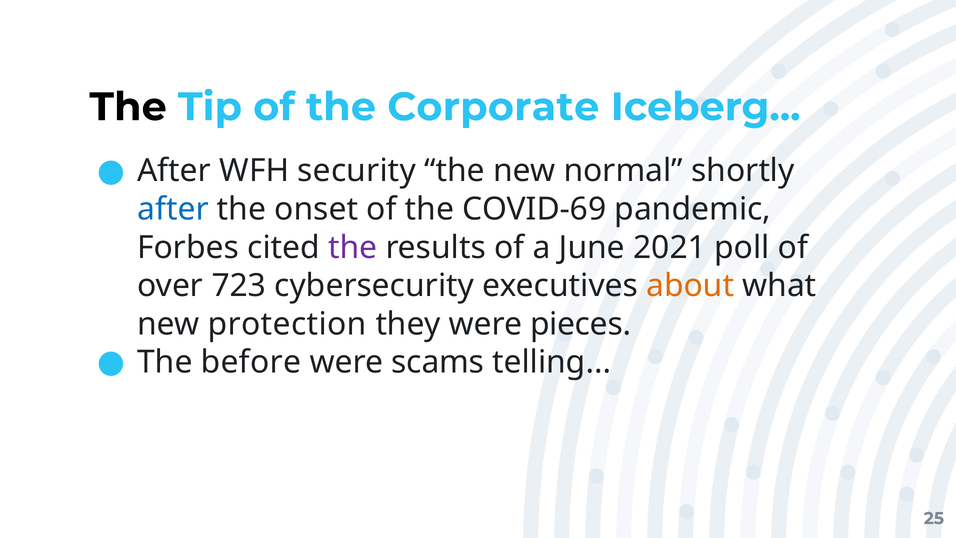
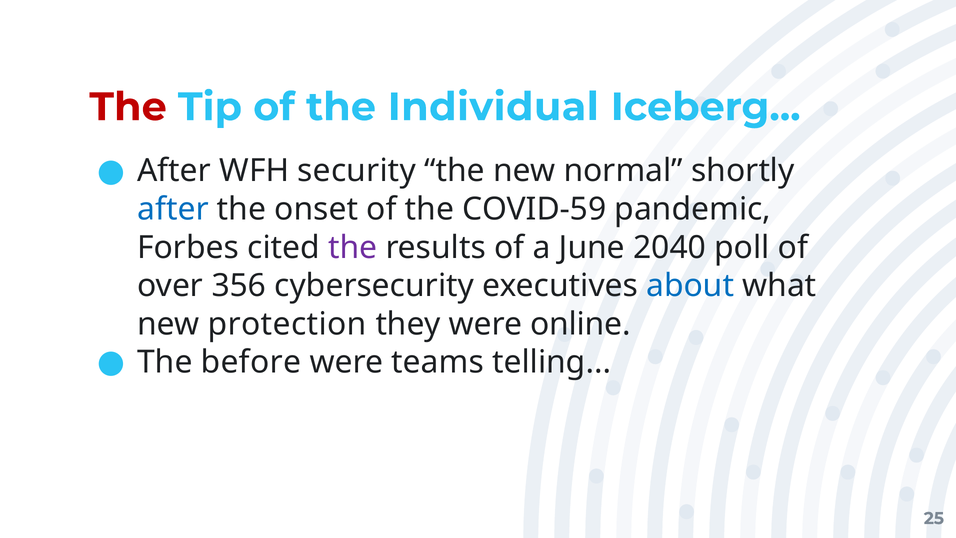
The colour: black -> red (128, 107)
Corporate: Corporate -> Individual (493, 107)
COVID-69: COVID-69 -> COVID-59 (534, 209)
2021: 2021 -> 2040 (670, 247)
723: 723 -> 356 (239, 286)
about colour: orange -> blue (690, 286)
pieces: pieces -> online (581, 324)
scams: scams -> teams (438, 362)
